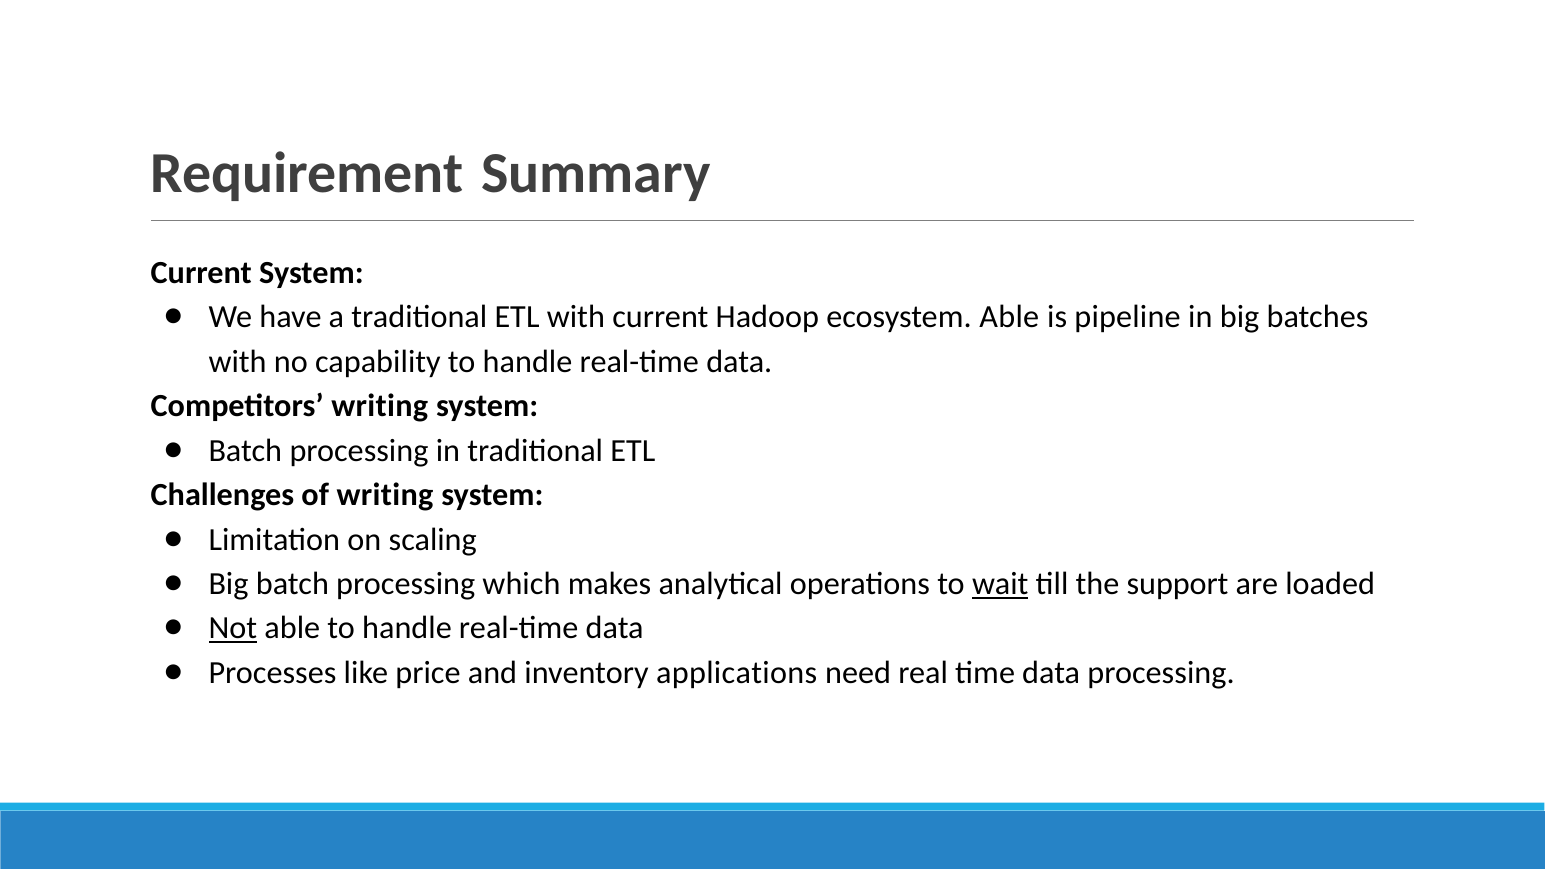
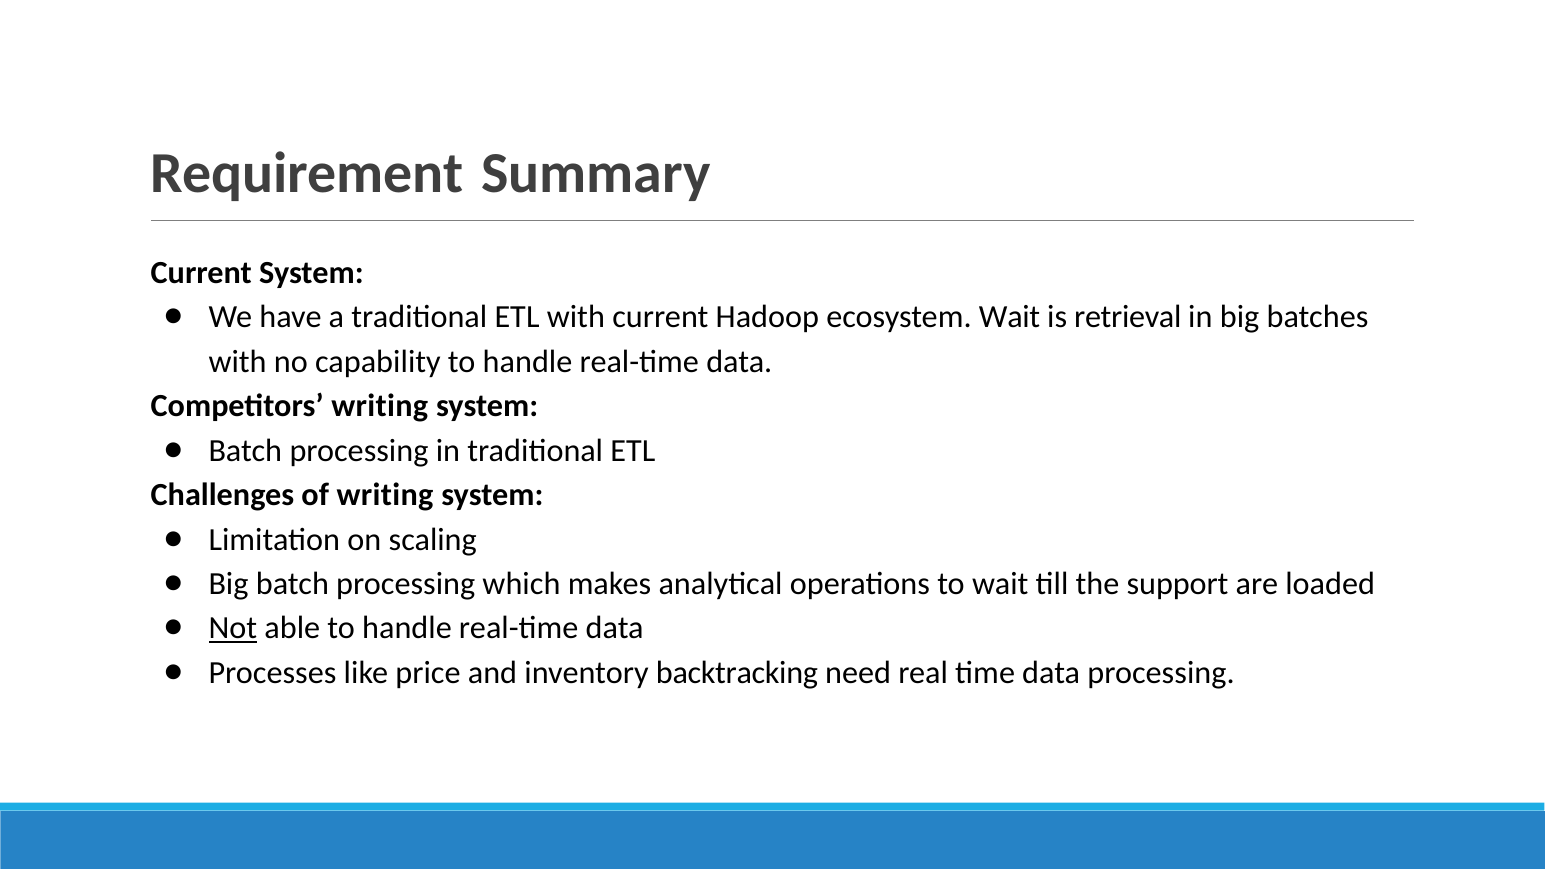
ecosystem Able: Able -> Wait (1010, 317)
pipeline: pipeline -> retrieval (1128, 317)
wait underline: present -> none (1000, 584)
applications: applications -> backtracking (737, 673)
